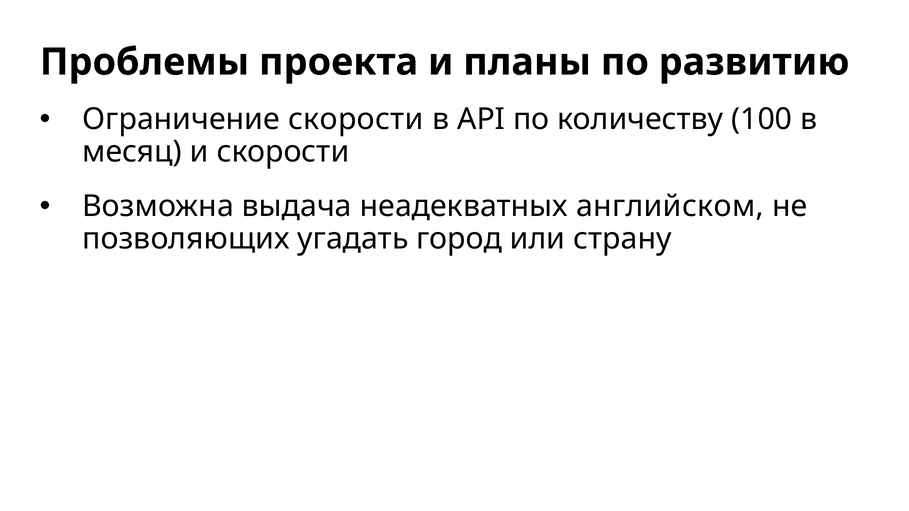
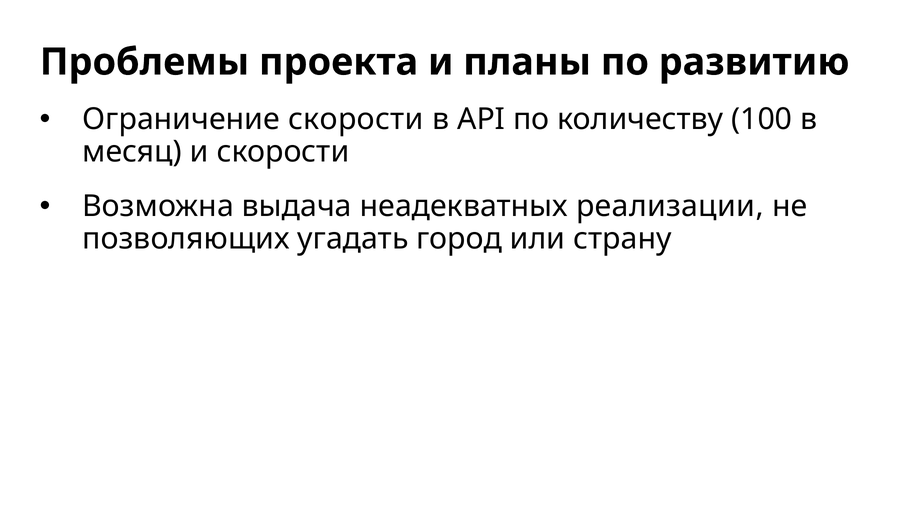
английском: английском -> реализации (670, 206)
